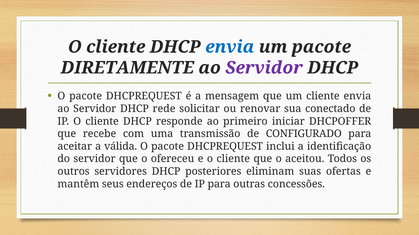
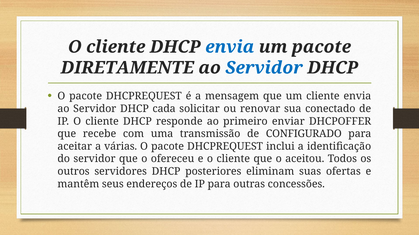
Servidor colour: purple -> blue (264, 68)
rede: rede -> cada (164, 109)
iniciar: iniciar -> enviar (288, 122)
válida: válida -> várias (121, 147)
